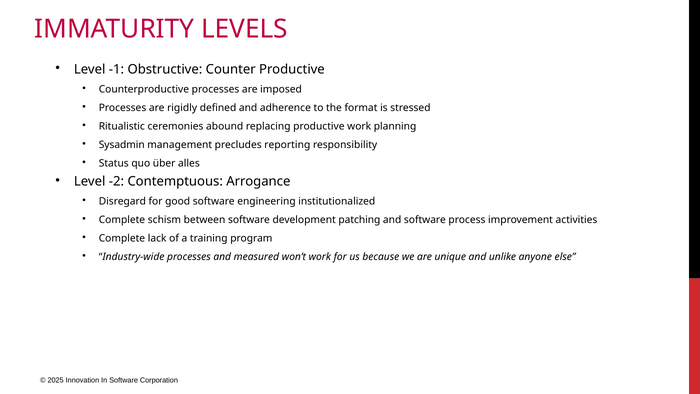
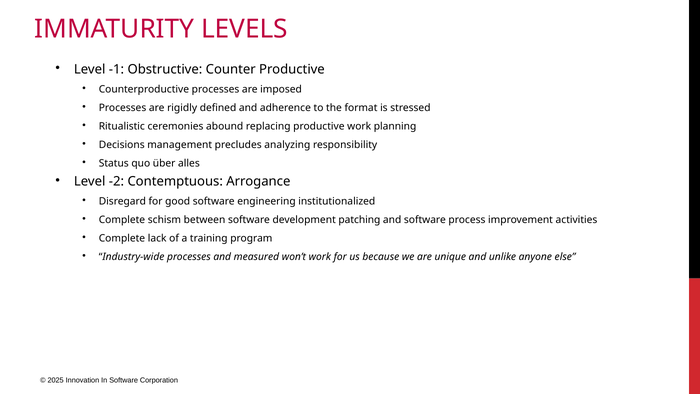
Sysadmin: Sysadmin -> Decisions (122, 145)
reporting: reporting -> analyzing (287, 145)
